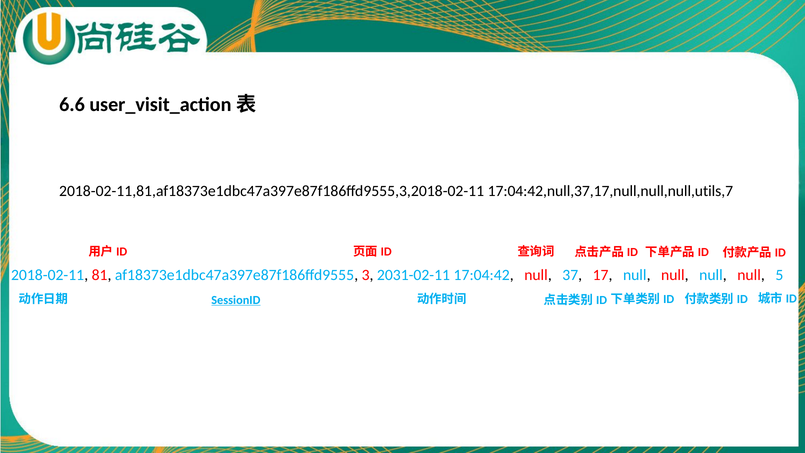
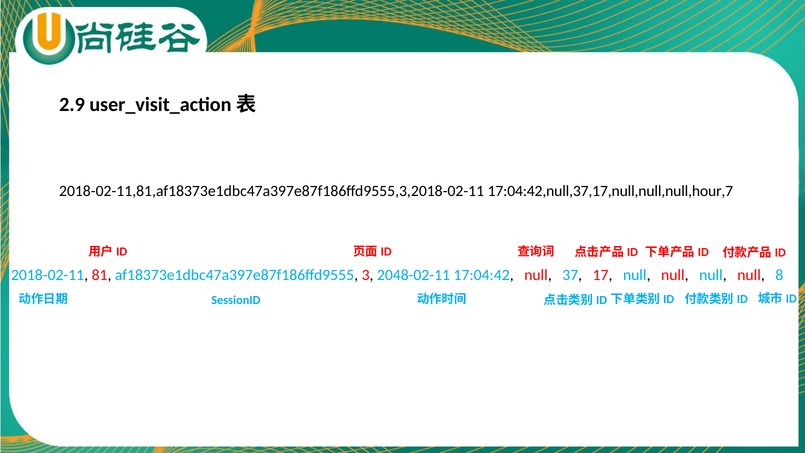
6.6: 6.6 -> 2.9 (72, 104)
17:04:42,null,37,17,null,null,null,utils,7: 17:04:42,null,37,17,null,null,null,utils,7 -> 17:04:42,null,37,17,null,null,null,hour,7 (610, 191)
2031-02-11: 2031-02-11 -> 2048-02-11 (413, 275)
5: 5 -> 8 (779, 275)
SessionID underline: present -> none (236, 300)
